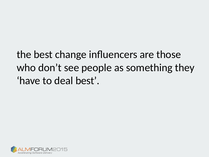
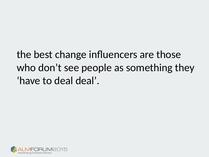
deal best: best -> deal (87, 81)
